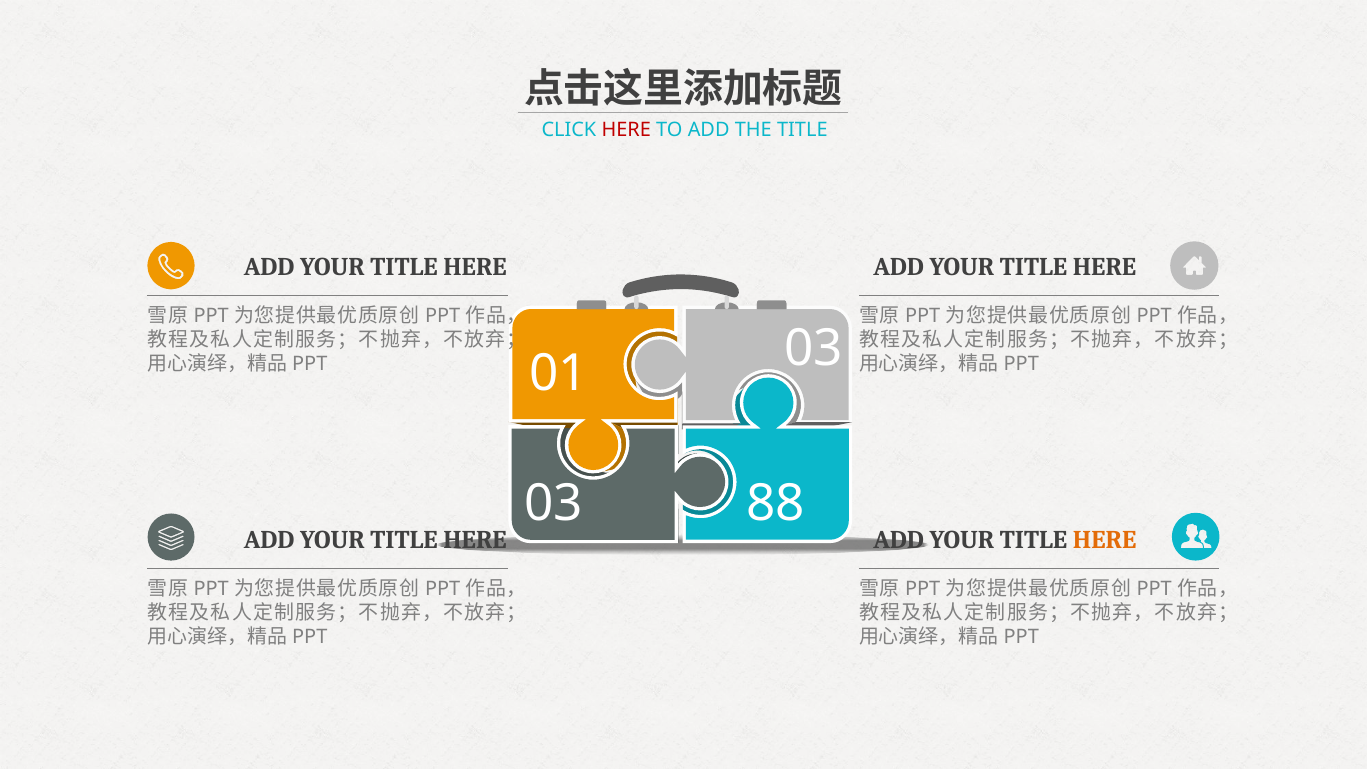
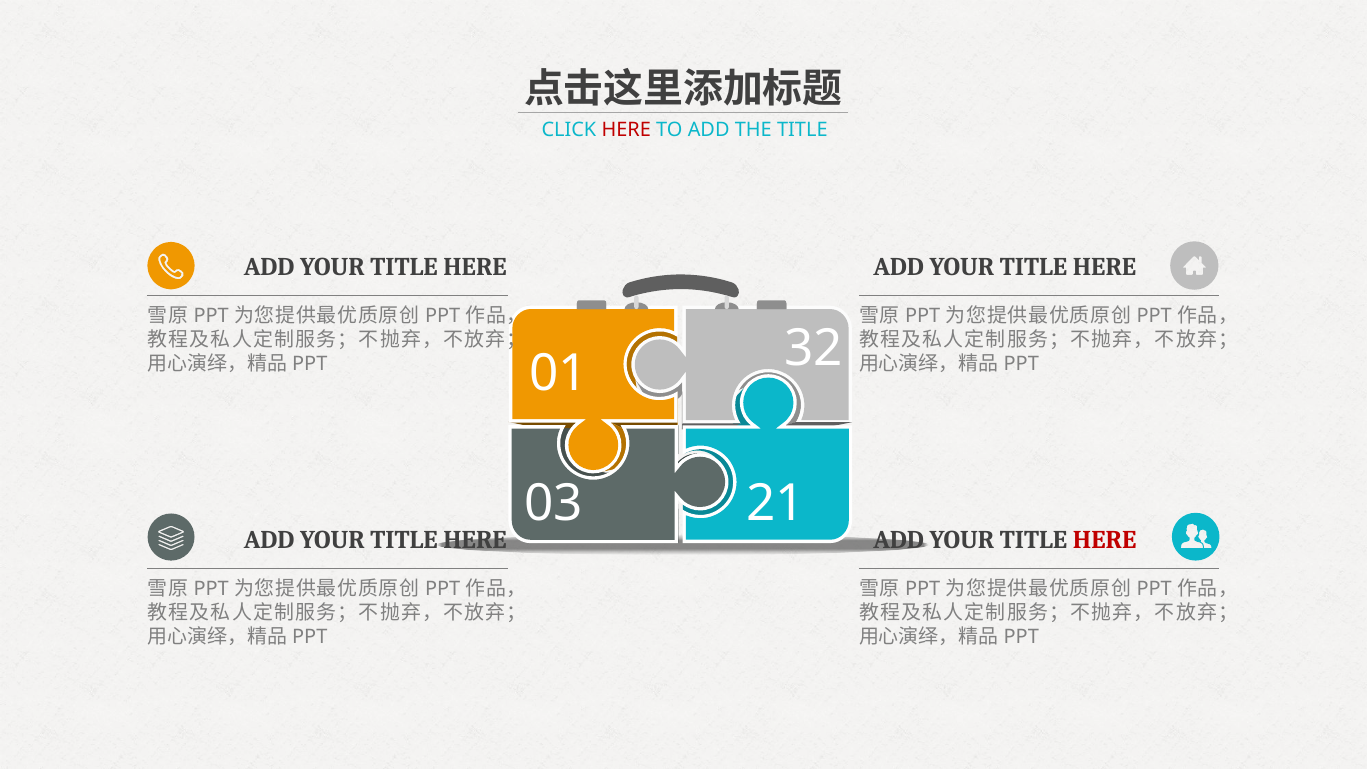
01 03: 03 -> 32 (814, 348)
88: 88 -> 21 (776, 504)
HERE colour: orange -> red (1105, 540)
